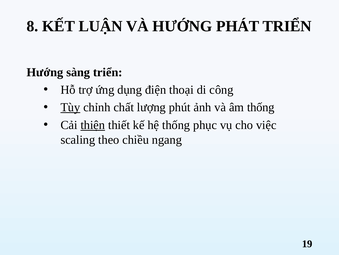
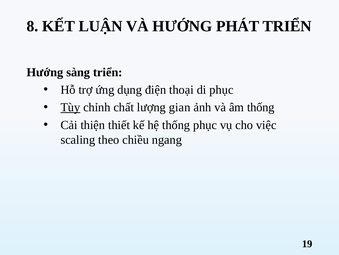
di công: công -> phục (222, 90)
phút: phút -> gian (180, 107)
thiện underline: present -> none (93, 125)
